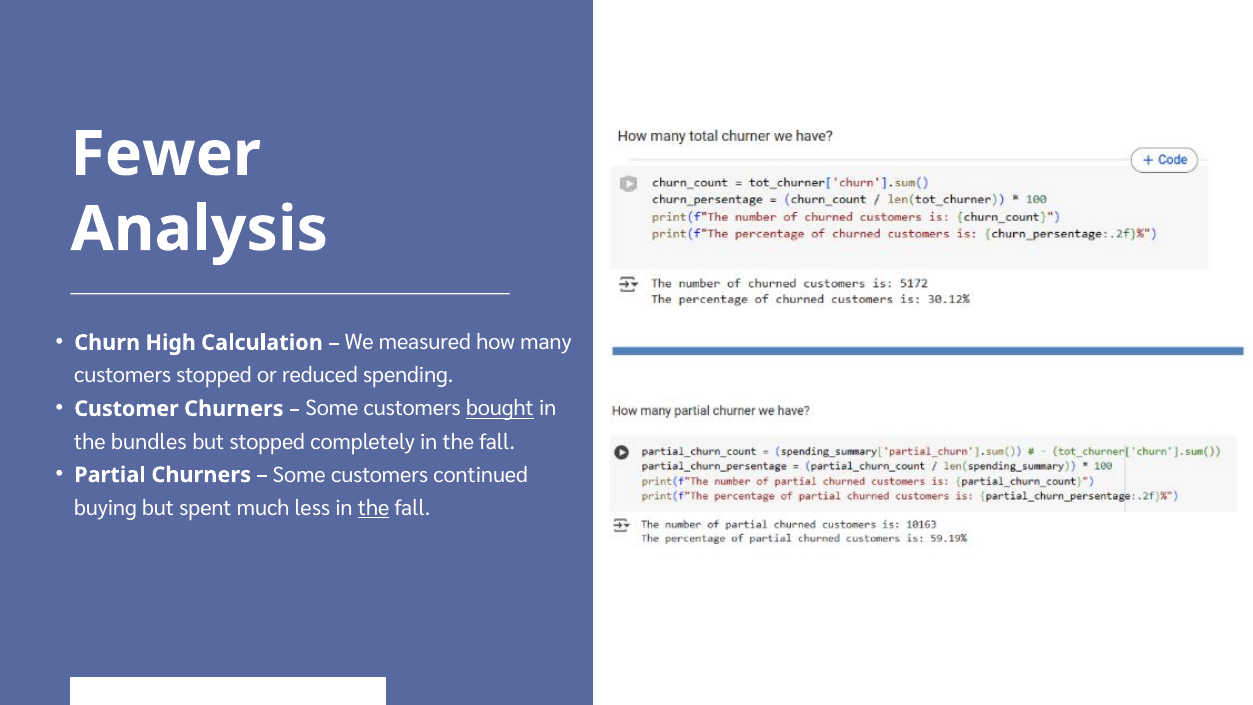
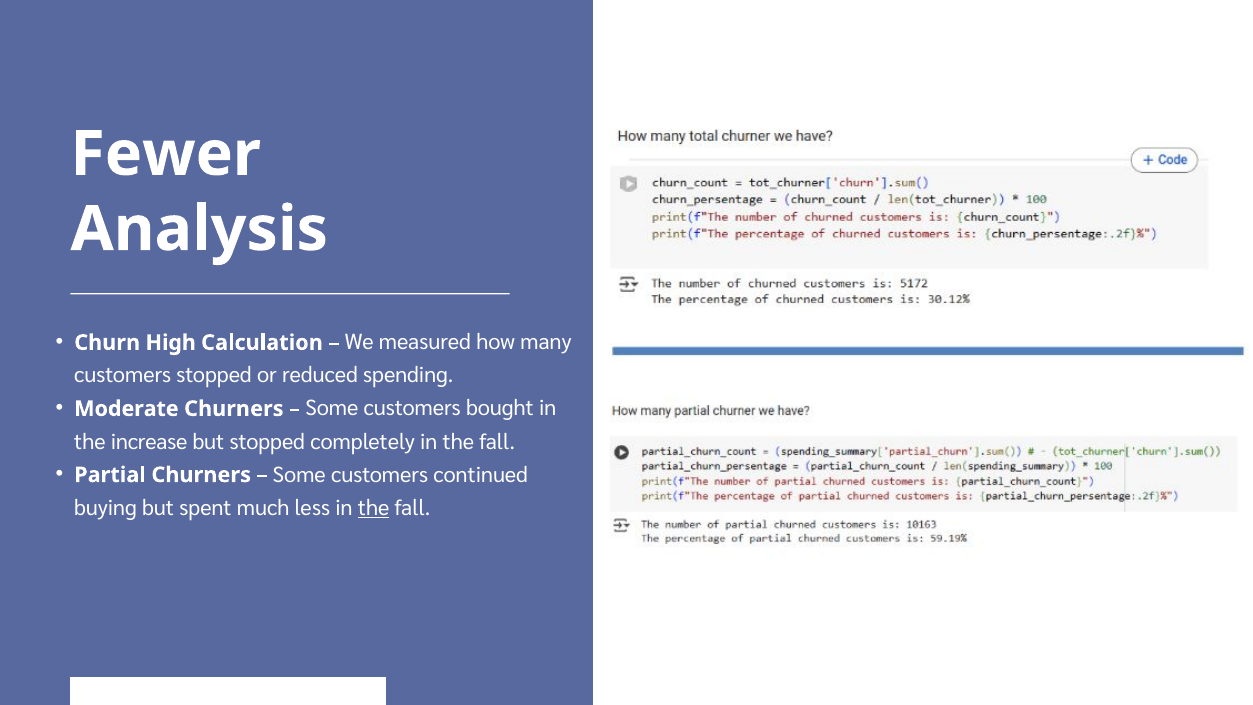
Customer: Customer -> Moderate (126, 409)
bought underline: present -> none (500, 409)
bundles: bundles -> increase (149, 442)
